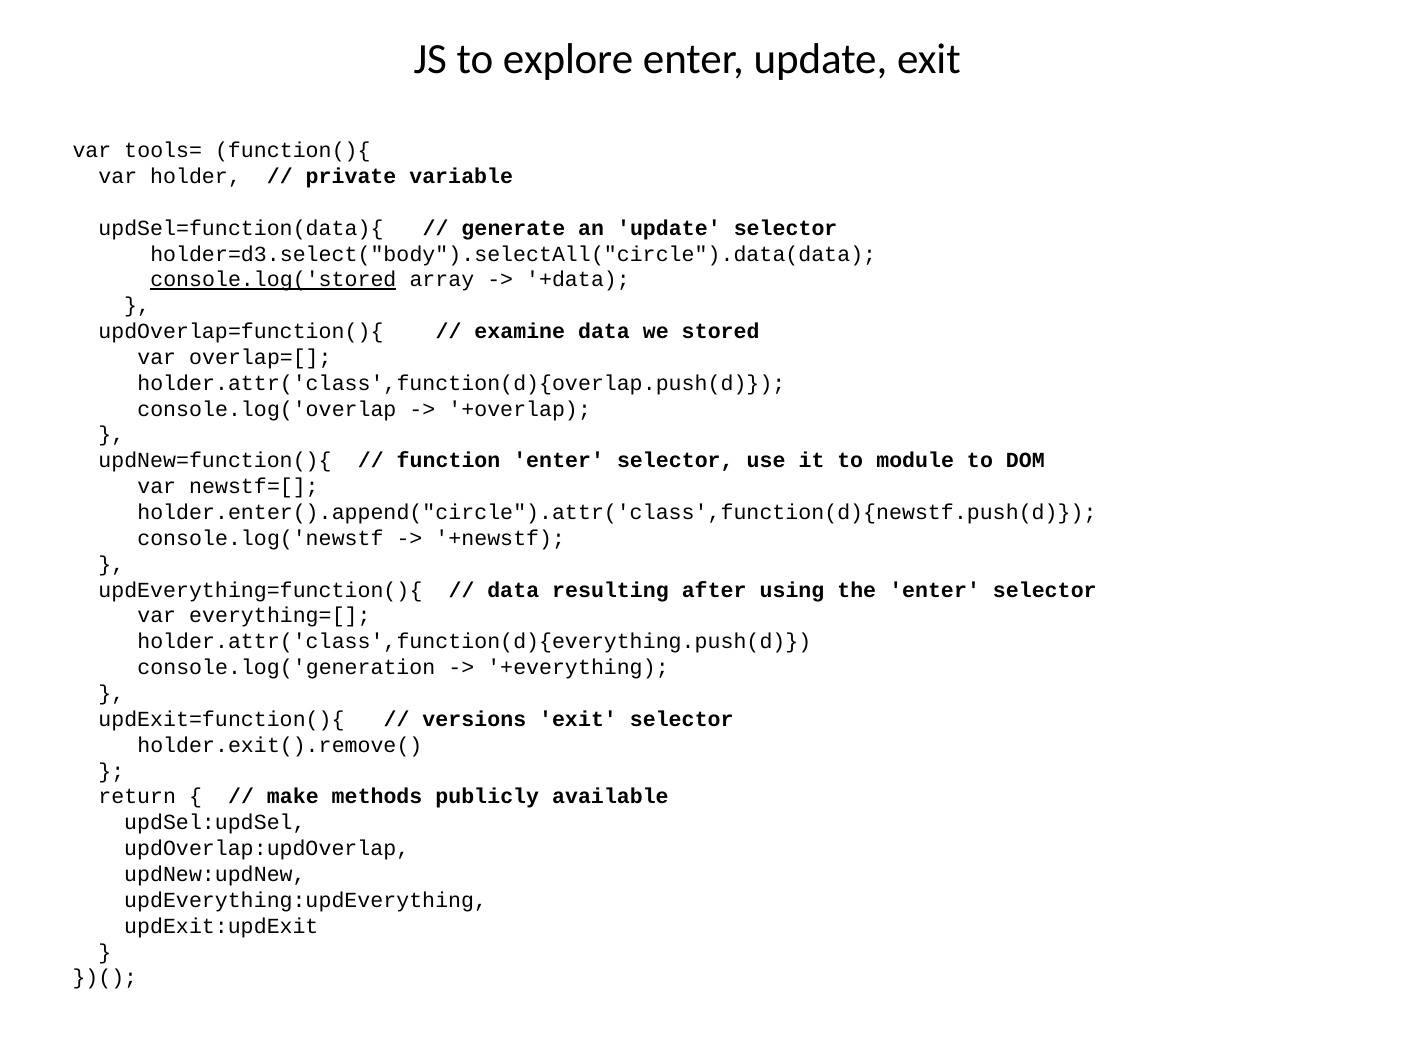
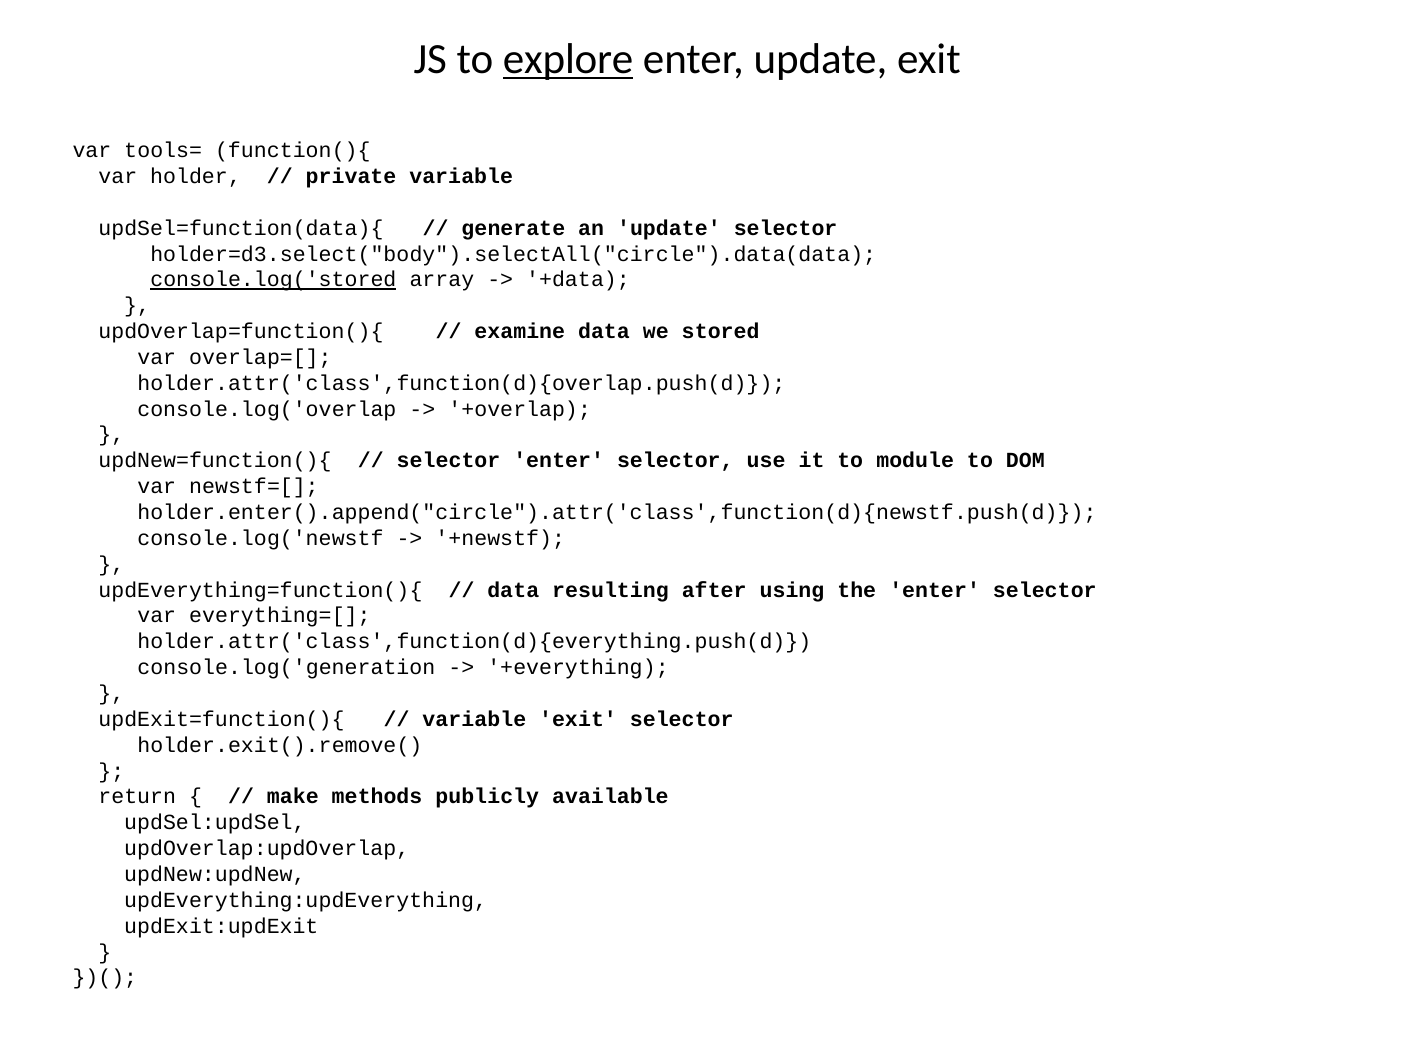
explore underline: none -> present (568, 59)
function: function -> selector (449, 461)
versions: versions -> variable (474, 720)
